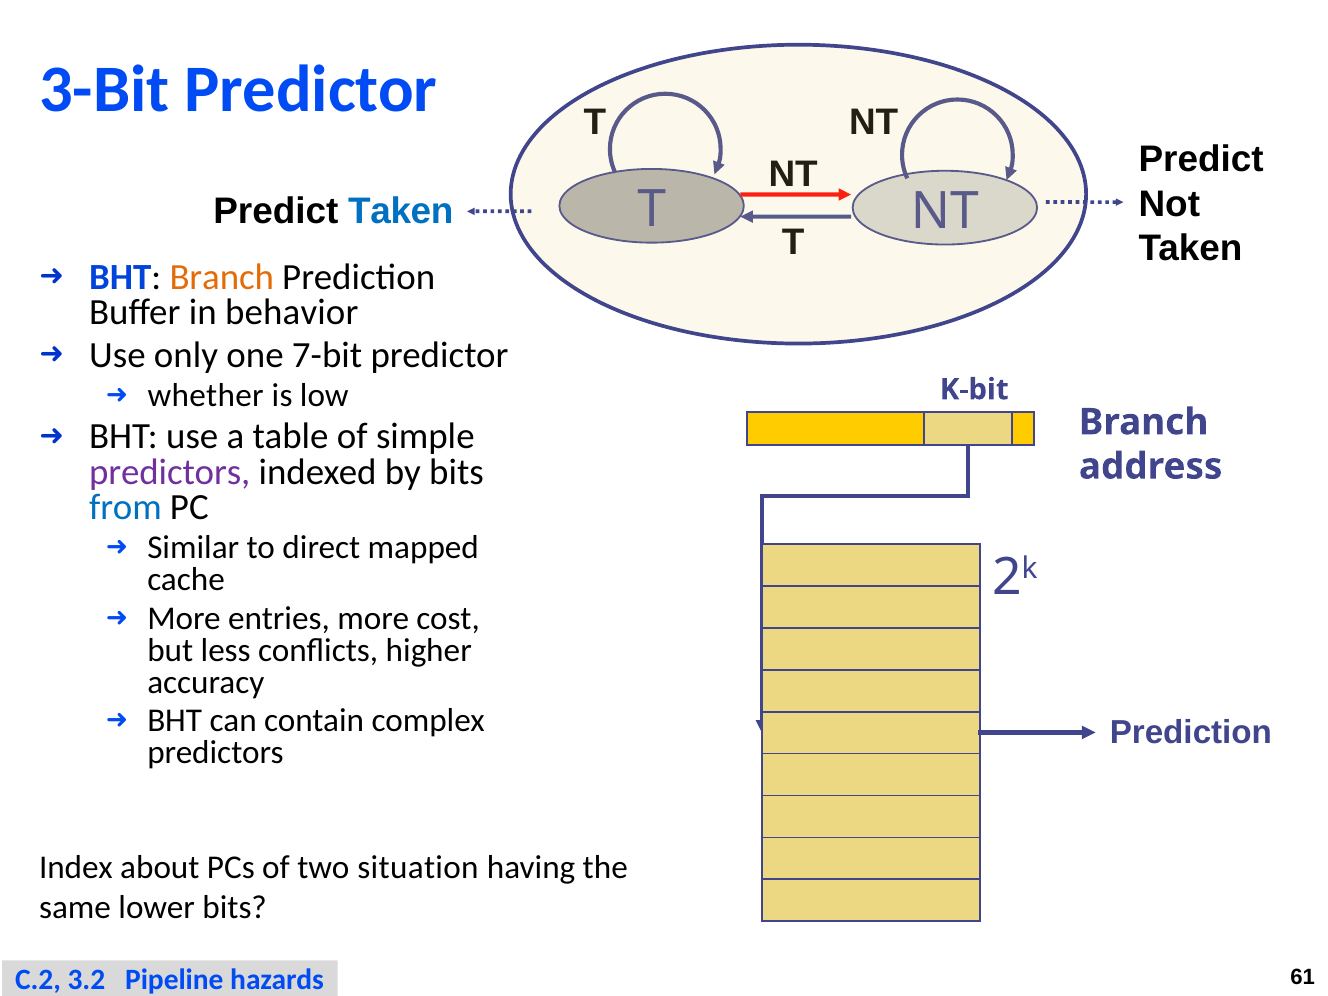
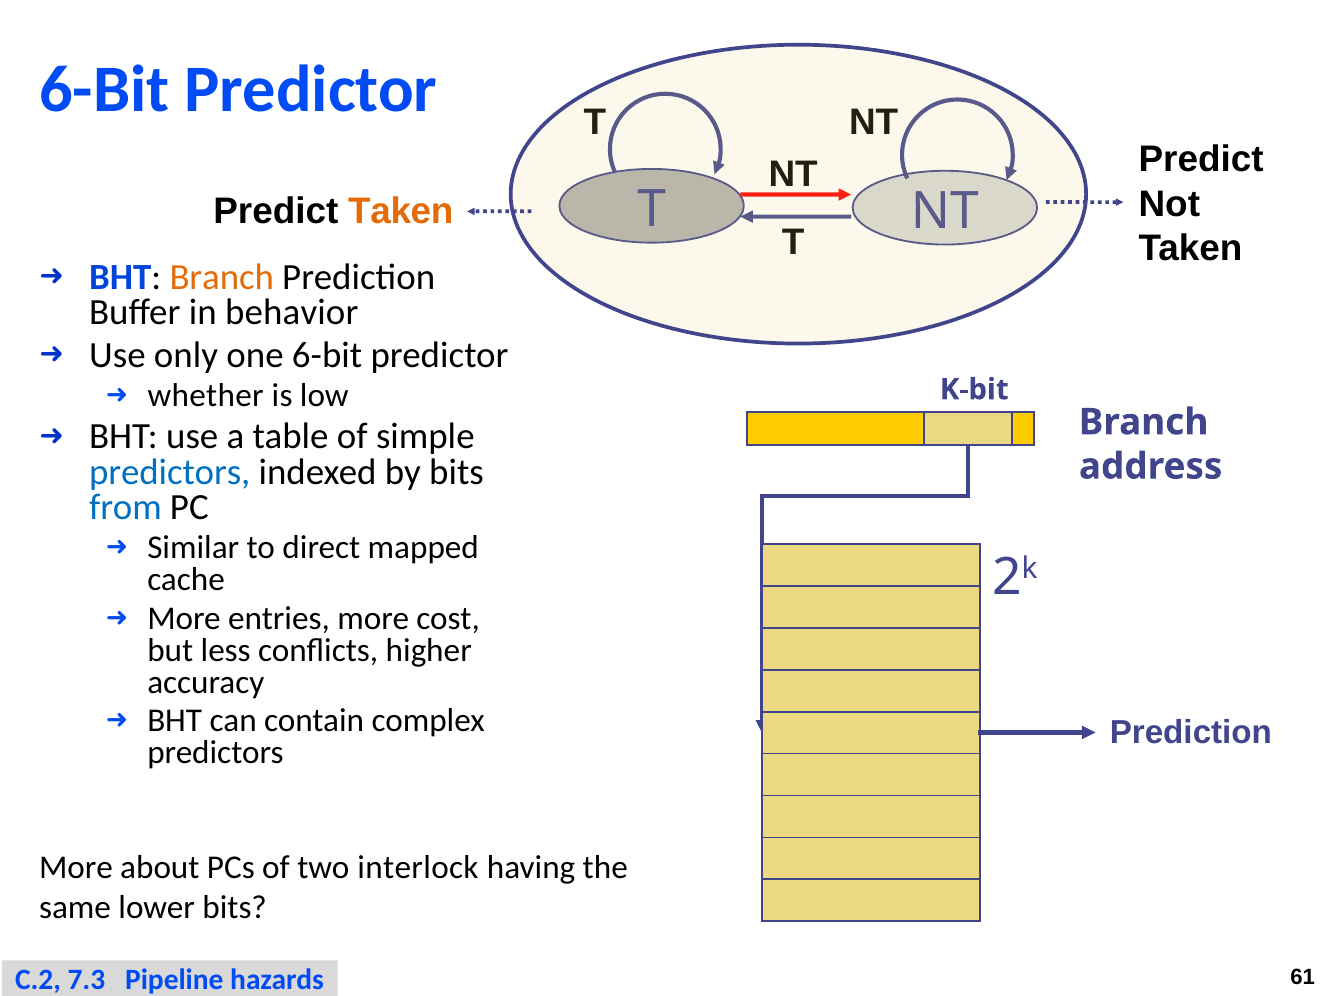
3-Bit: 3-Bit -> 6-Bit (104, 90)
Taken colour: blue -> orange (401, 211)
one 7-bit: 7-bit -> 6-bit (327, 355)
predictors colour: purple -> blue (170, 472)
Index: Index -> More (76, 867)
situation: situation -> interlock (418, 867)
3.2: 3.2 -> 7.3 (86, 980)
